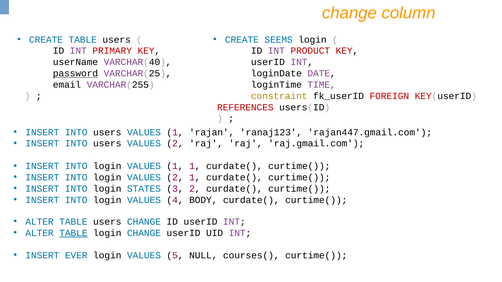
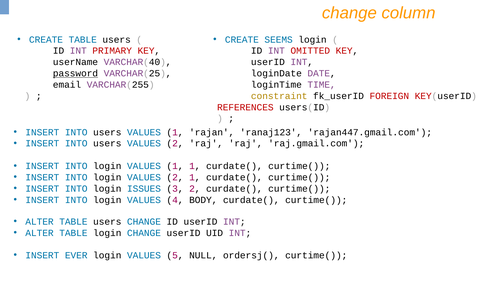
PRODUCT: PRODUCT -> OMITTED (310, 51)
STATES: STATES -> ISSUES (144, 189)
TABLE underline: present -> none (73, 233)
courses(: courses( -> ordersj( (251, 256)
